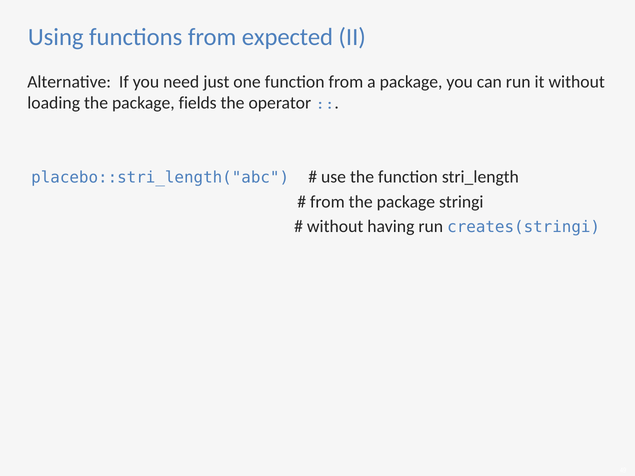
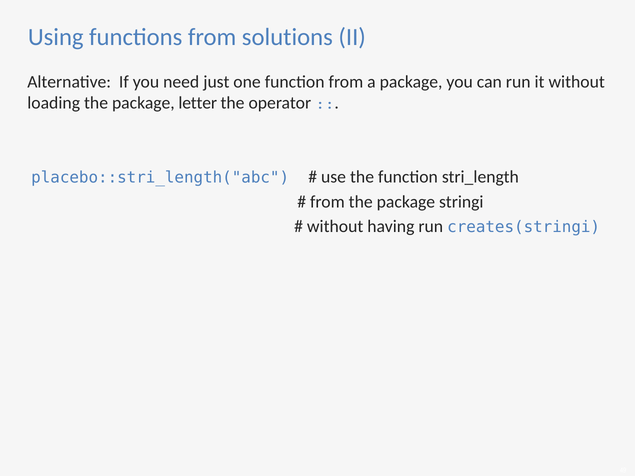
expected: expected -> solutions (287, 37)
fields: fields -> letter (198, 103)
